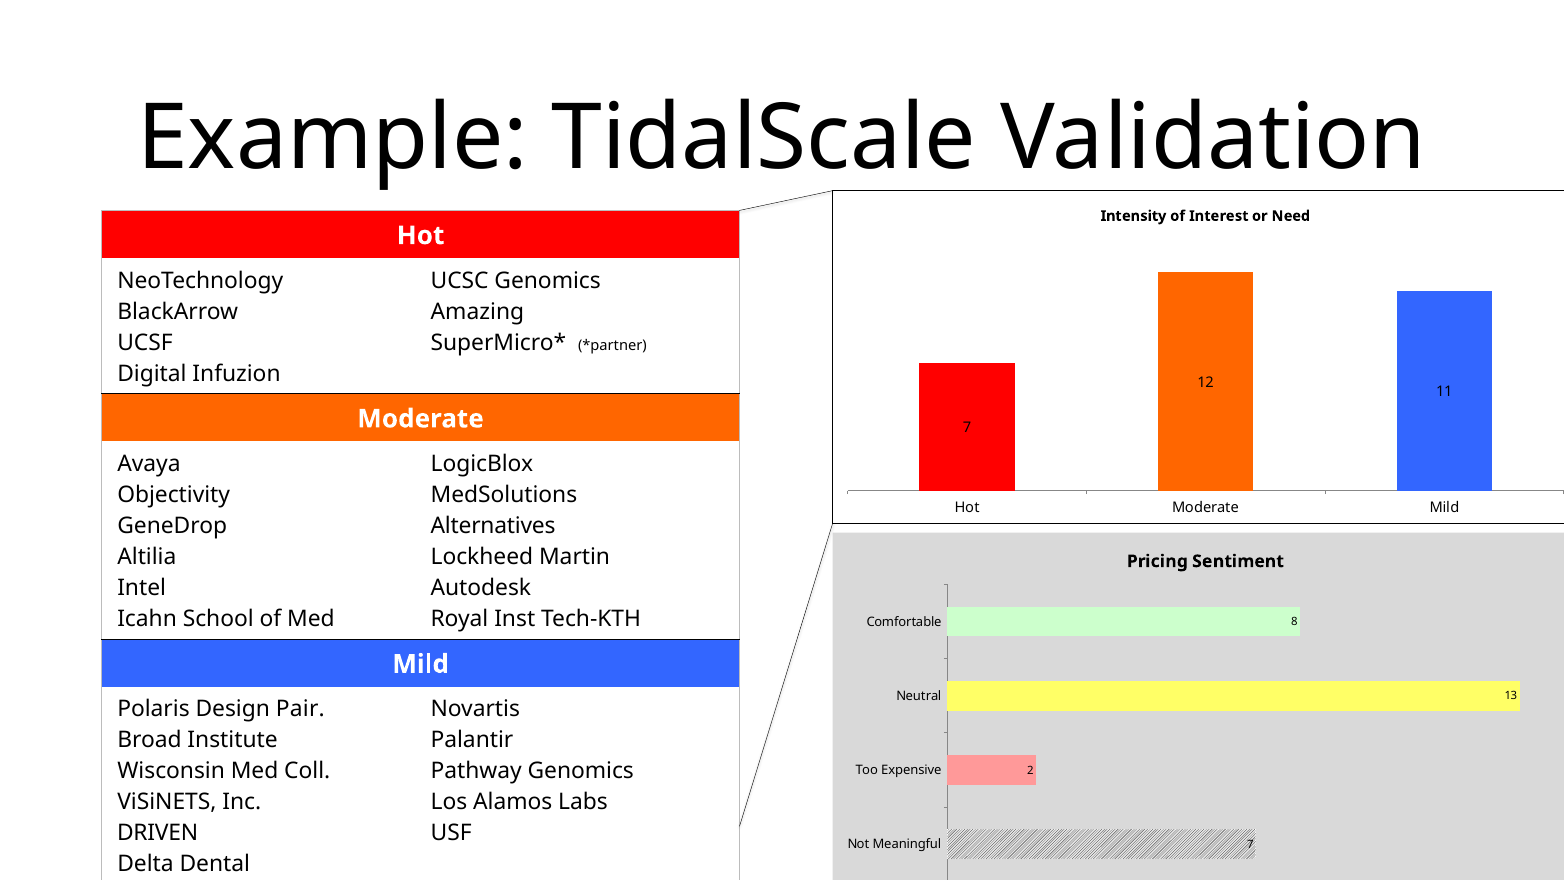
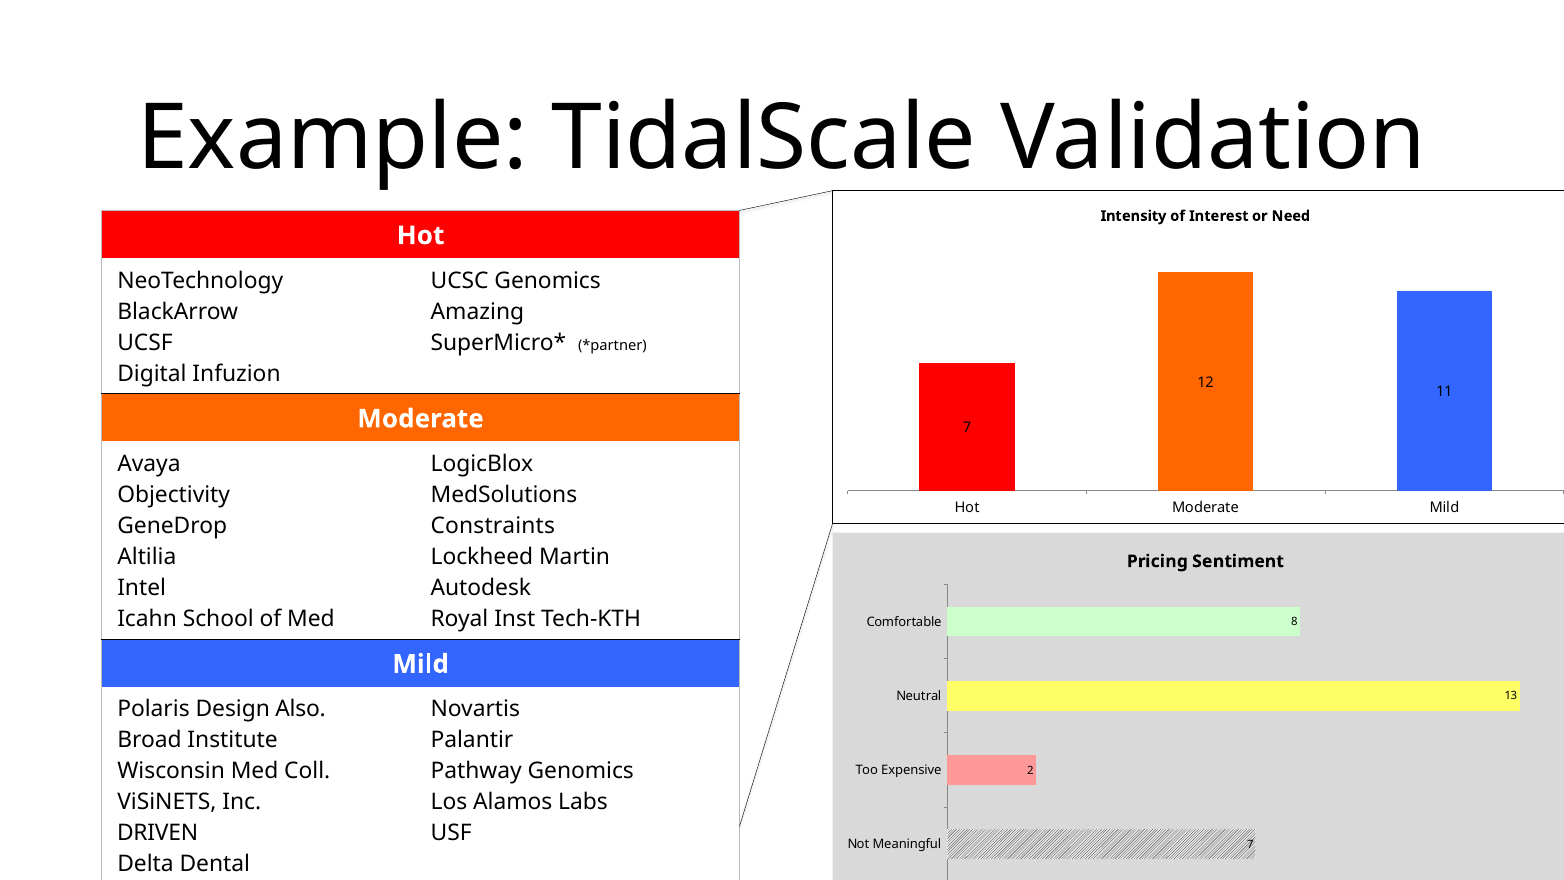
Alternatives: Alternatives -> Constraints (493, 526)
Pair: Pair -> Also (301, 709)
